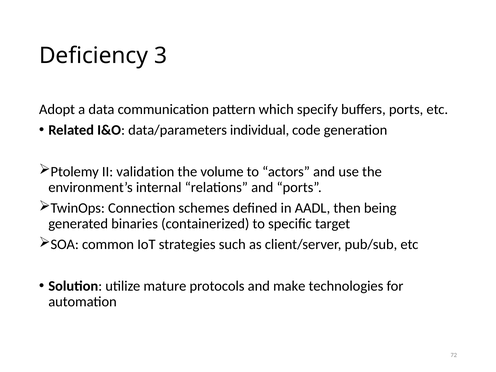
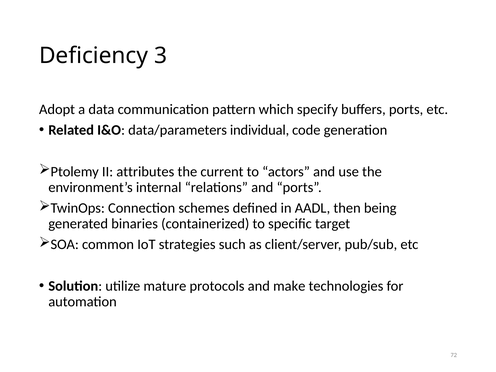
validation: validation -> attributes (145, 172)
volume: volume -> current (222, 172)
